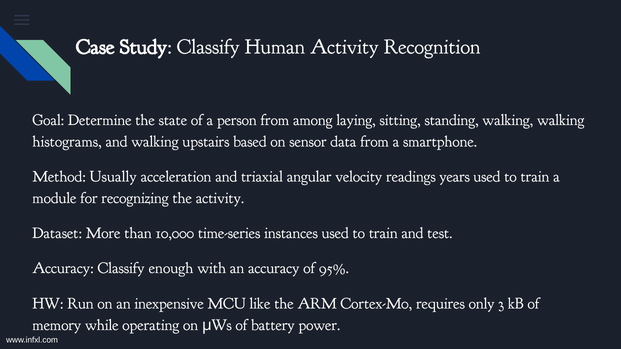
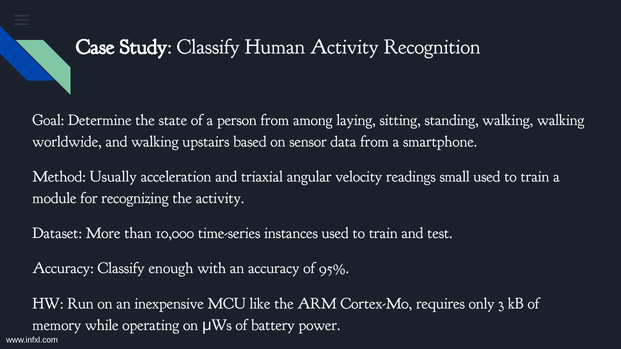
histograms: histograms -> worldwide (67, 142)
years: years -> small (455, 177)
